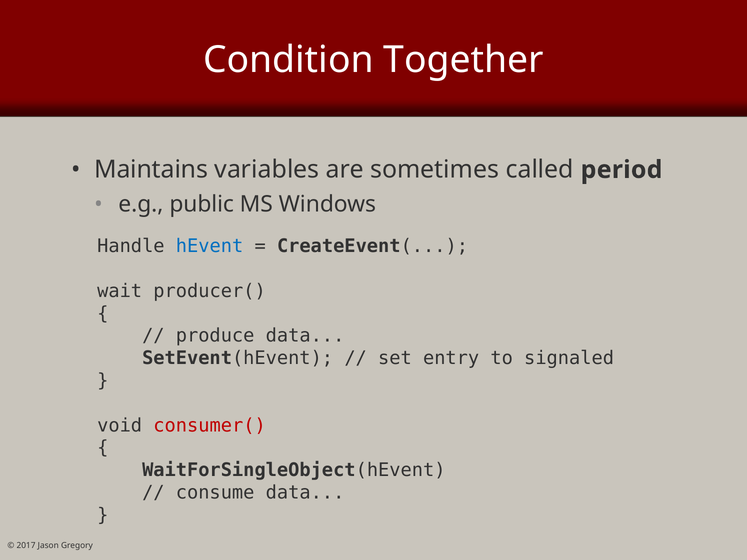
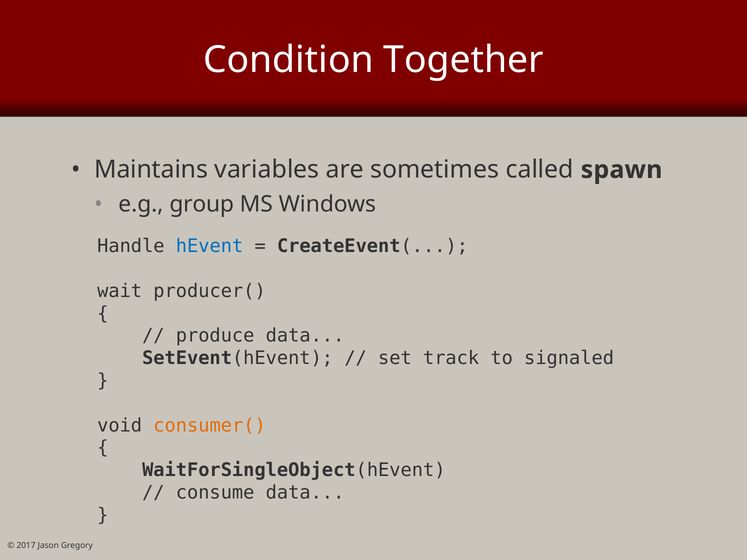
period: period -> spawn (622, 170)
public: public -> group (202, 205)
entry: entry -> track (451, 358)
consumer( colour: red -> orange (210, 426)
